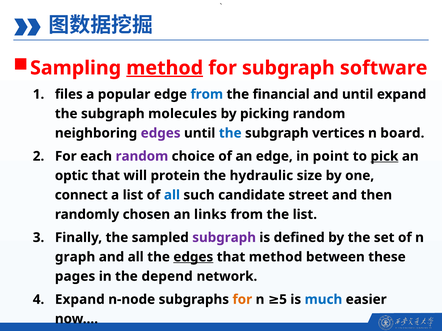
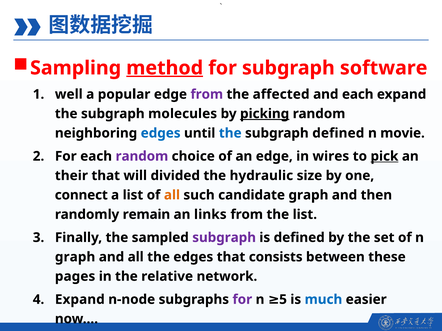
files: files -> well (69, 94)
from colour: blue -> purple (207, 94)
financial: financial -> affected (281, 94)
and until: until -> each (358, 94)
picking underline: none -> present (265, 114)
edges colour: purple -> blue (161, 133)
subgraph vertices: vertices -> defined (338, 133)
board: board -> movie (403, 133)
point: point -> wires (331, 156)
optic: optic -> their (71, 176)
protein: protein -> divided (175, 176)
all colour: blue -> orange (172, 195)
candidate street: street -> graph (308, 195)
chosen: chosen -> remain (146, 215)
edges underline: present -> none (193, 257)
that method: method -> consists (276, 257)
depend: depend -> relative (167, 277)
for colour: orange -> purple (242, 300)
